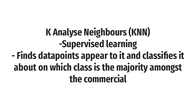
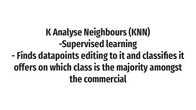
appear: appear -> editing (94, 56)
about: about -> offers (25, 68)
